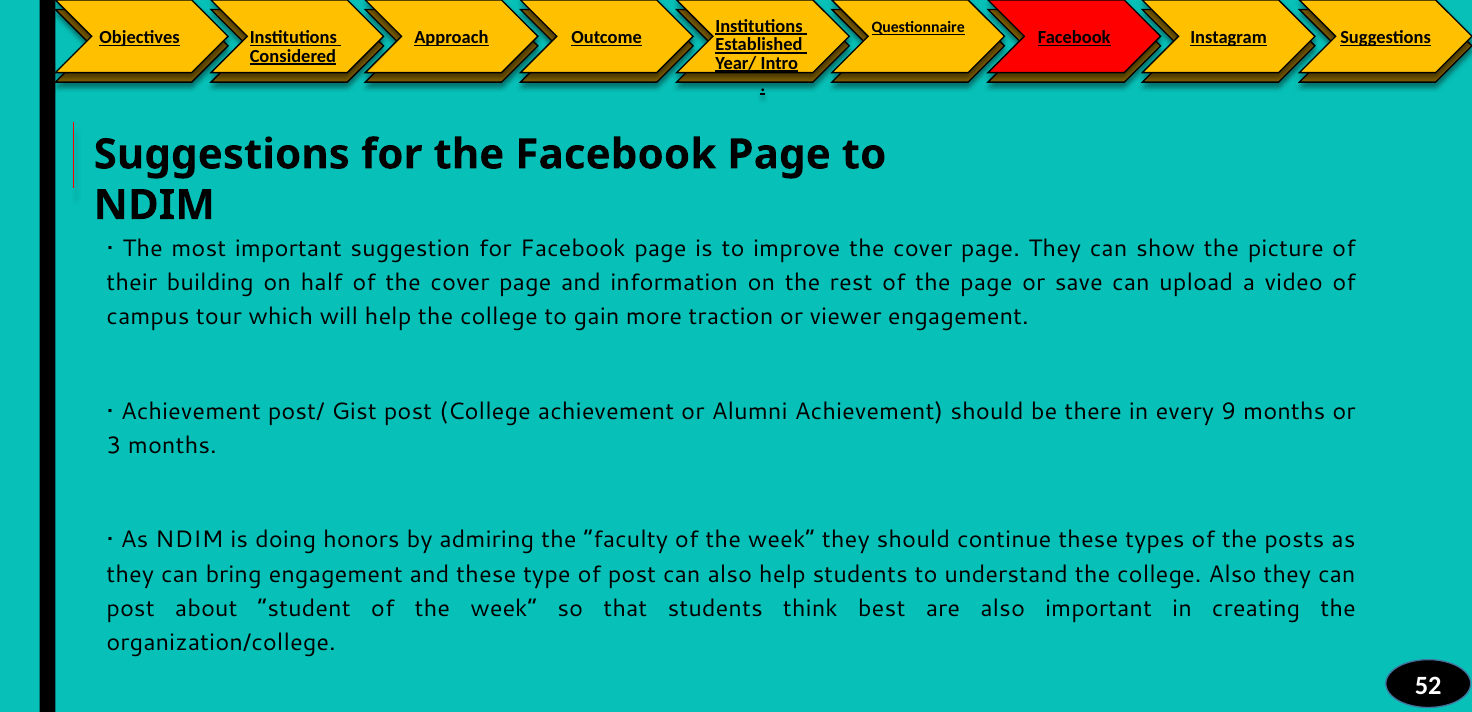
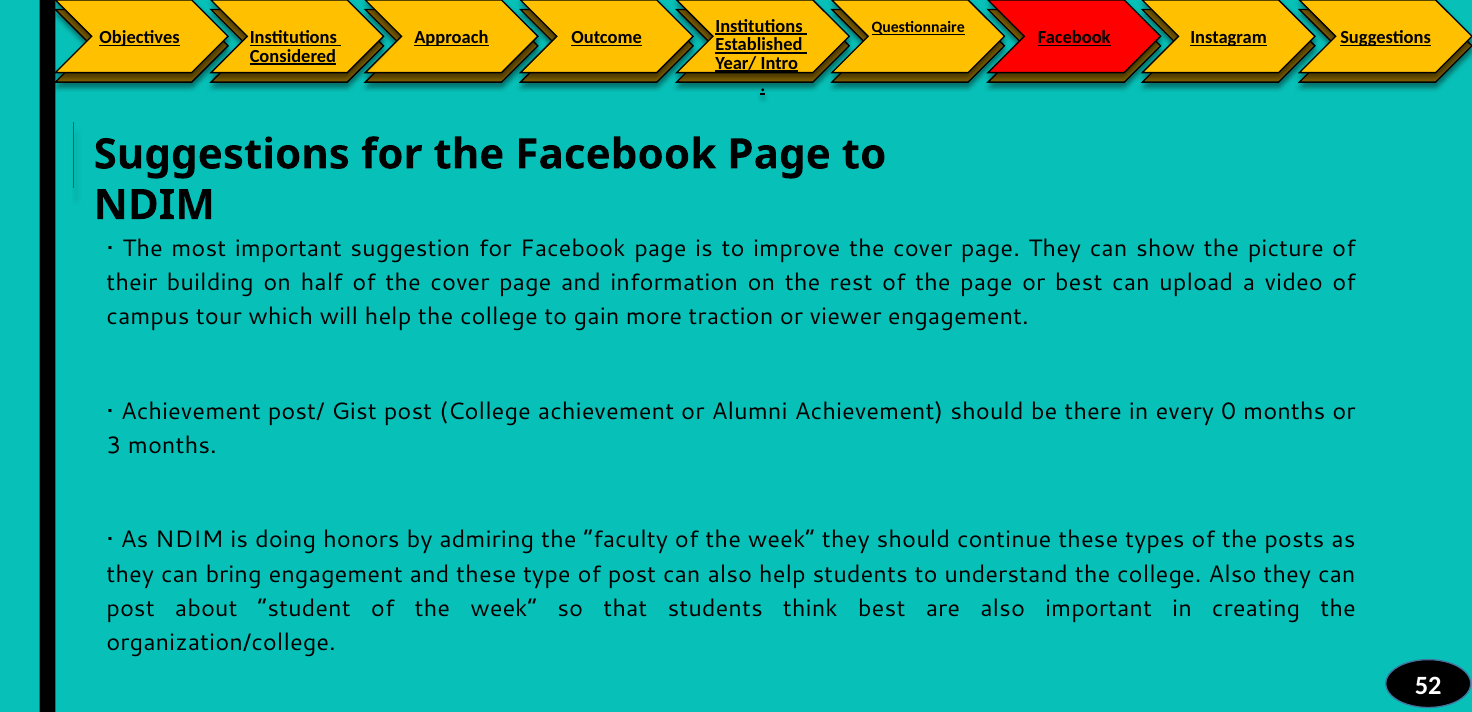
or save: save -> best (1079, 282)
9: 9 -> 0 (1229, 411)
